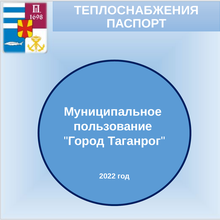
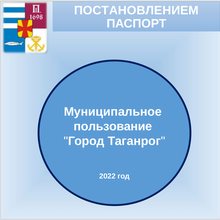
ТЕПЛОСНАБЖЕНИЯ: ТЕПЛОСНАБЖЕНИЯ -> ПОСТАНОВЛЕНИЕМ (136, 10)
